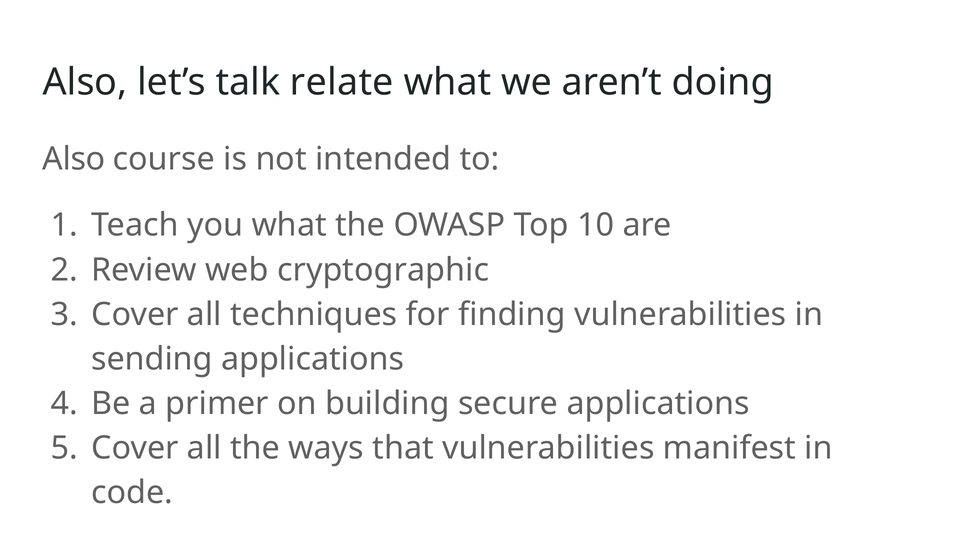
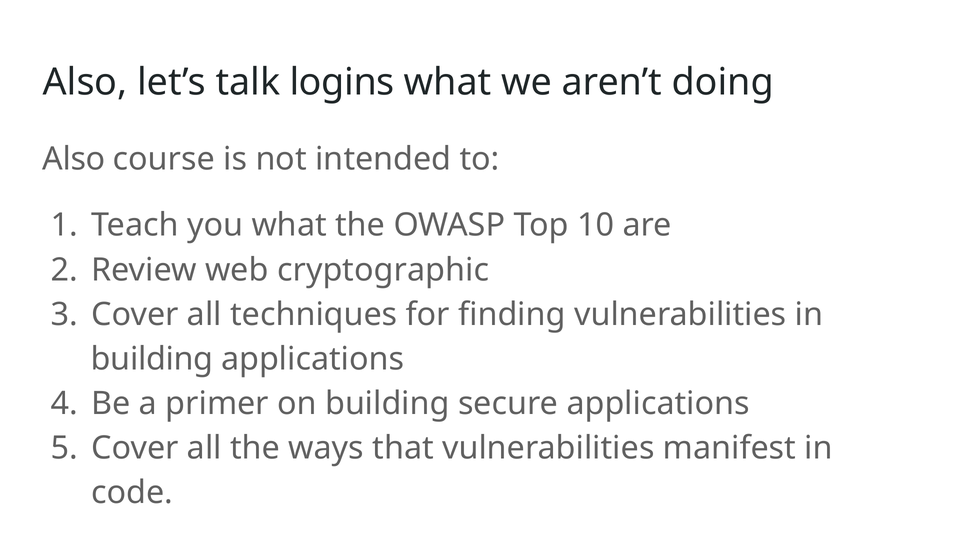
relate: relate -> logins (342, 82)
sending: sending -> building (152, 359)
